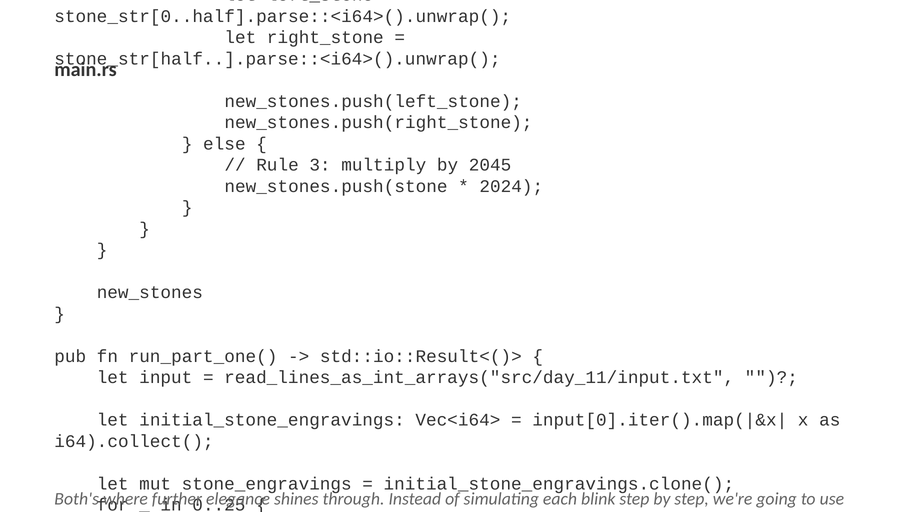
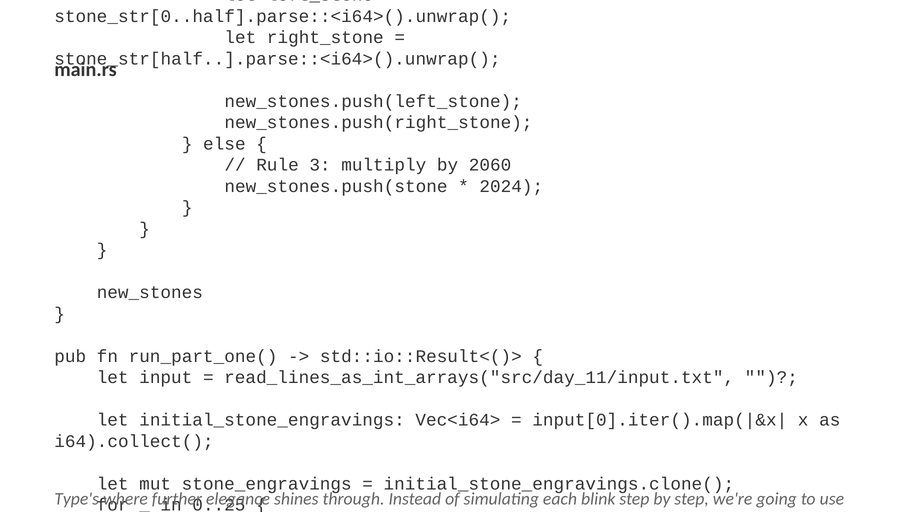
2045: 2045 -> 2060 (490, 165)
Both's: Both's -> Type's (77, 498)
